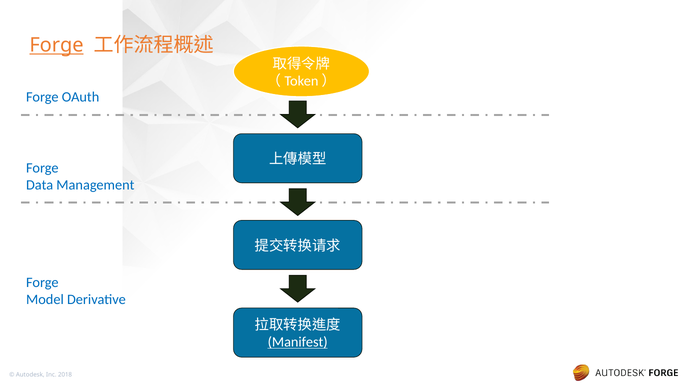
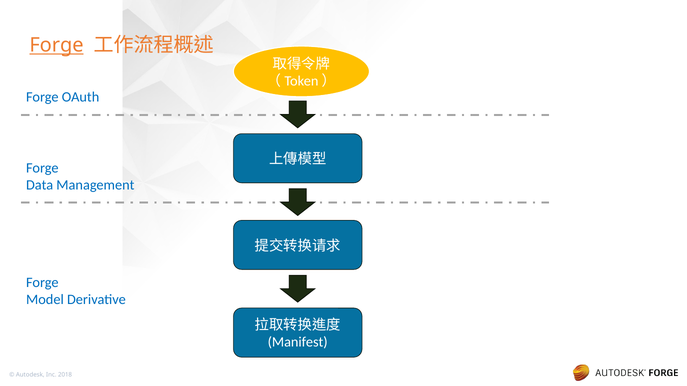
Manifest underline: present -> none (298, 343)
